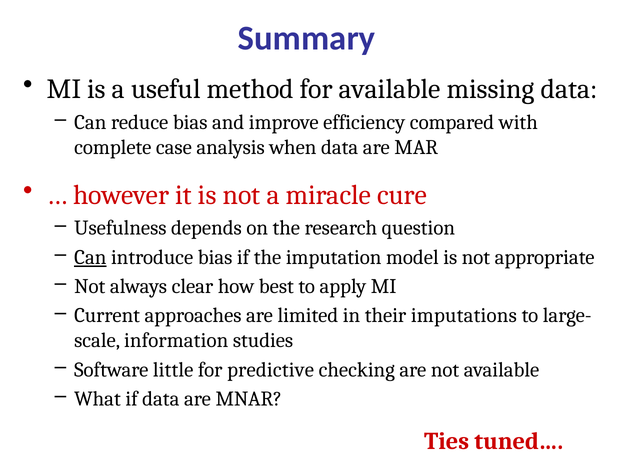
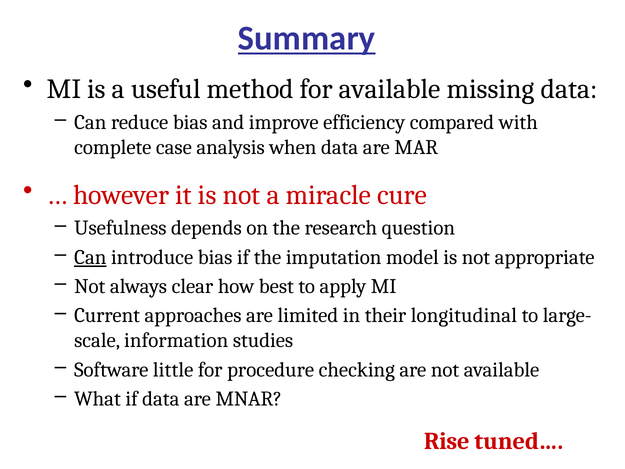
Summary underline: none -> present (307, 38)
imputations: imputations -> longitudinal (464, 315)
predictive: predictive -> procedure (271, 370)
Ties: Ties -> Rise (447, 441)
